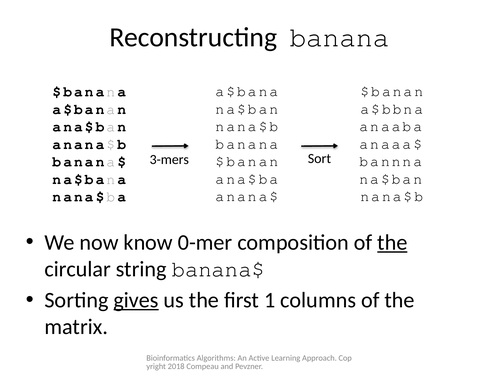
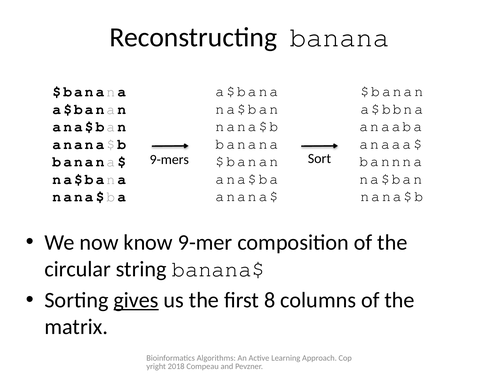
3-mers: 3-mers -> 9-mers (169, 159)
0-mer: 0-mer -> 9-mer (205, 242)
the underline: present -> none (392, 242)
1: 1 -> 8 (270, 300)
